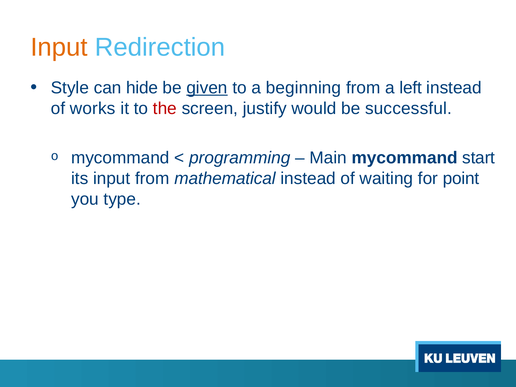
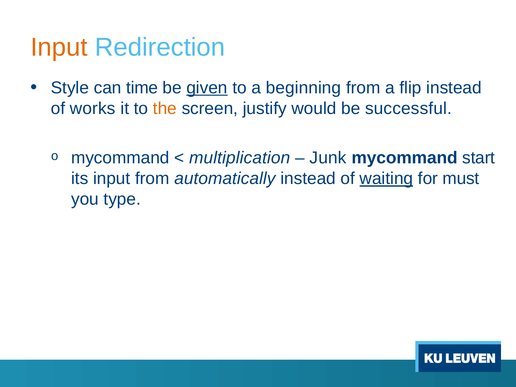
hide: hide -> time (142, 88)
left: left -> flip (411, 88)
the colour: red -> orange (165, 108)
programming: programming -> multiplication (240, 158)
Main: Main -> Junk (328, 158)
mathematical: mathematical -> automatically (225, 179)
waiting underline: none -> present (386, 179)
point: point -> must (461, 179)
